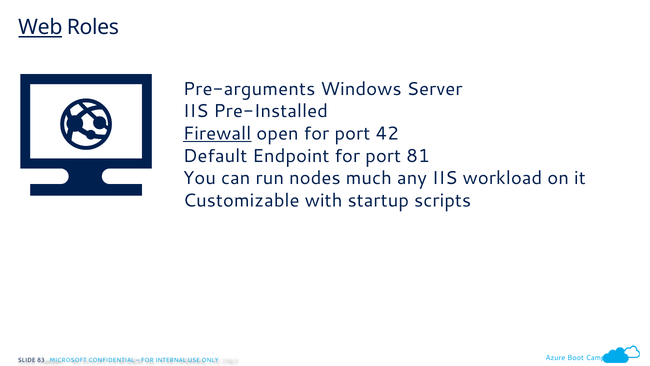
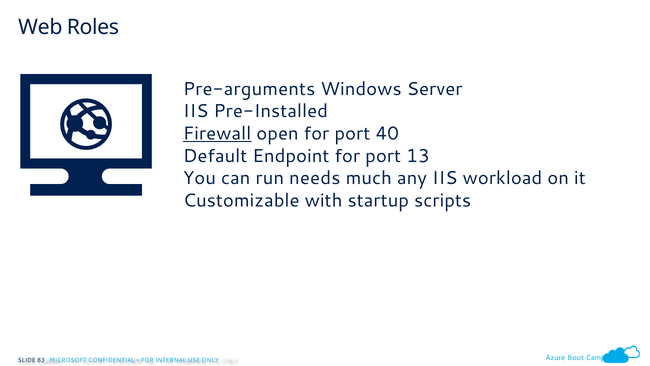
Web underline: present -> none (40, 27)
42: 42 -> 40 (387, 133)
81: 81 -> 13 (418, 156)
nodes: nodes -> needs (315, 178)
